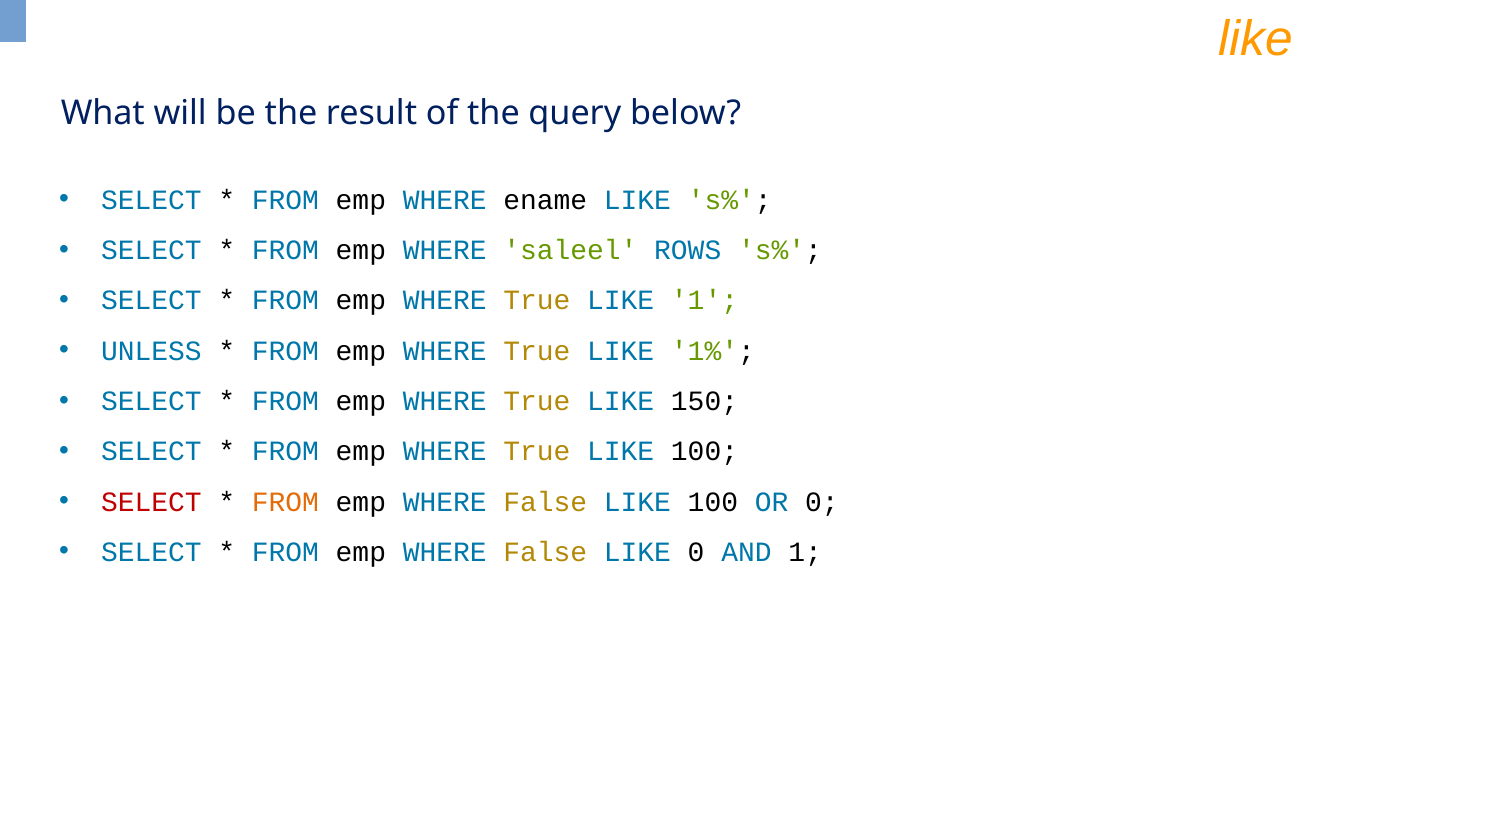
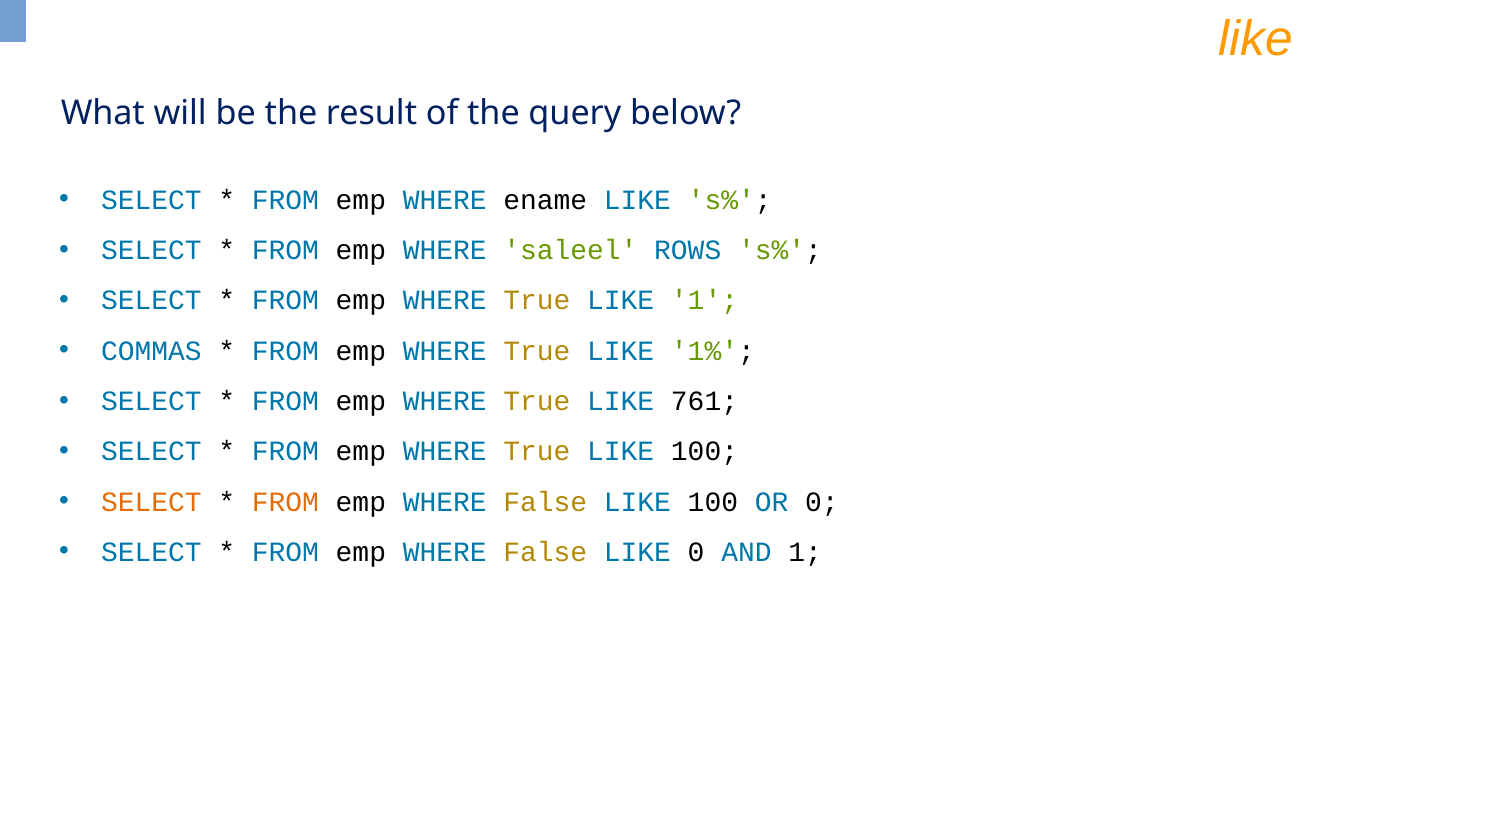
UNLESS: UNLESS -> COMMAS (151, 351)
150: 150 -> 761 (705, 401)
SELECT colour: red -> orange (151, 502)
